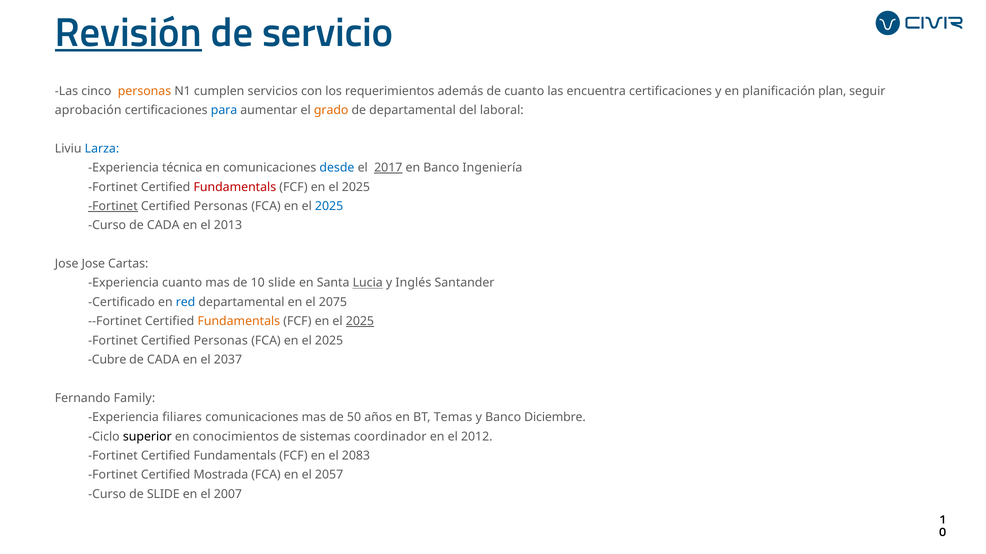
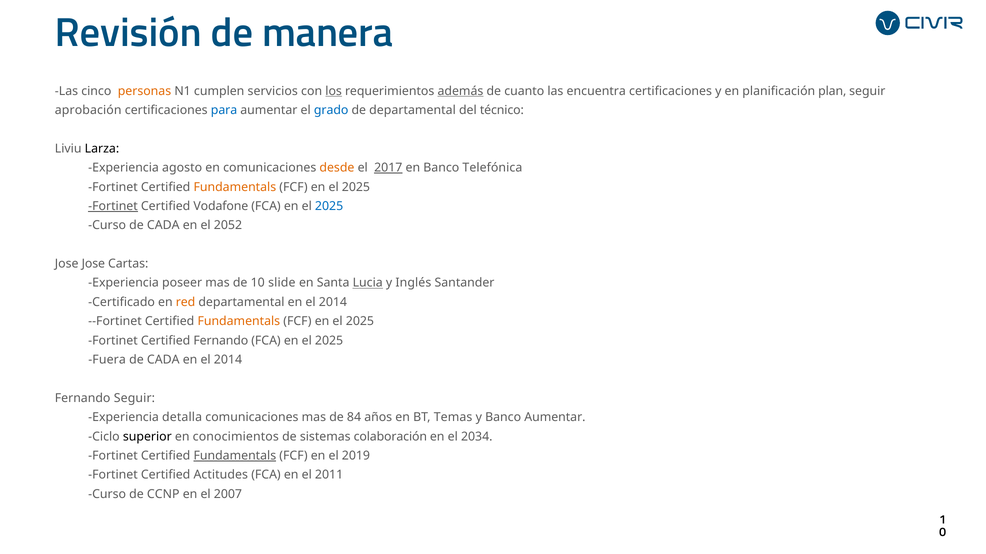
Revisión underline: present -> none (128, 33)
servicio: servicio -> manera (328, 33)
los underline: none -> present (334, 91)
además underline: none -> present (460, 91)
grado colour: orange -> blue (331, 110)
laboral: laboral -> técnico (502, 110)
Larza colour: blue -> black (102, 149)
técnica: técnica -> agosto (182, 168)
desde colour: blue -> orange (337, 168)
Ingeniería: Ingeniería -> Telefónica (492, 168)
Fundamentals colour: red -> orange (235, 187)
Personas: Personas -> Vodafone (221, 206)
2013: 2013 -> 2052 (228, 226)
Experiencia cuanto: cuanto -> poseer (182, 283)
red colour: blue -> orange (186, 302)
departamental en el 2075: 2075 -> 2014 (333, 302)
2025 underline: present -> none (360, 322)
Personas: Personas -> Fernando (221, 341)
Cubre: Cubre -> Fuera (107, 360)
2037: 2037 -> 2014 (228, 360)
Fernando Family: Family -> Seguir (134, 399)
filiares: filiares -> detalla (182, 418)
50: 50 -> 84 (354, 418)
Banco Diciembre: Diciembre -> Aumentar (555, 418)
coordinador: coordinador -> colaboración (390, 437)
2012: 2012 -> 2034 (477, 437)
Fundamentals underline: none -> present (235, 456)
2083: 2083 -> 2019 (356, 456)
Mostrada: Mostrada -> Actitudes (221, 475)
2057: 2057 -> 2011 (329, 475)
de SLIDE: SLIDE -> CCNP (163, 495)
